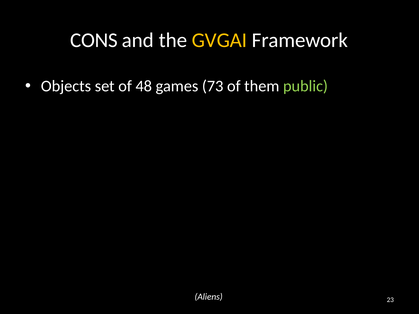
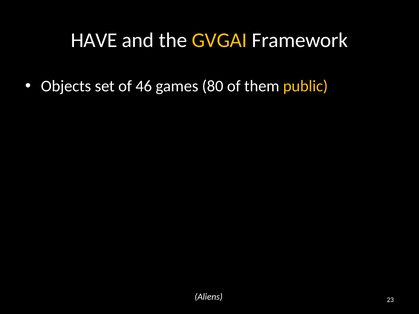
CONS: CONS -> HAVE (94, 40)
48: 48 -> 46 (144, 86)
73: 73 -> 80 (213, 86)
public colour: light green -> yellow (305, 86)
